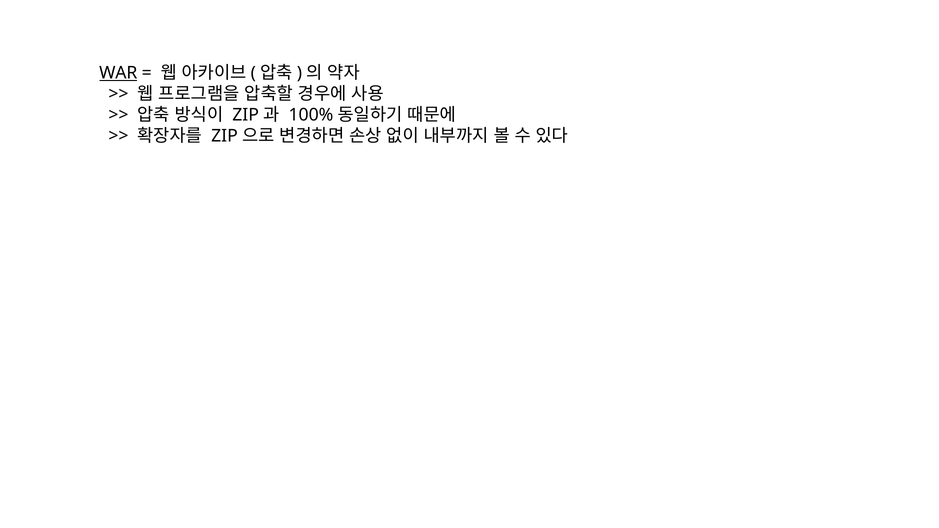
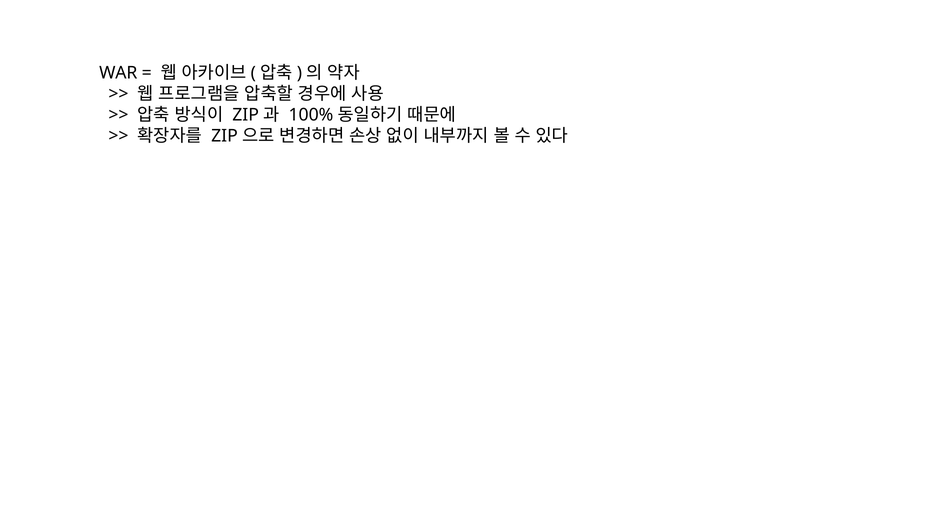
WAR underline: present -> none (118, 73)
